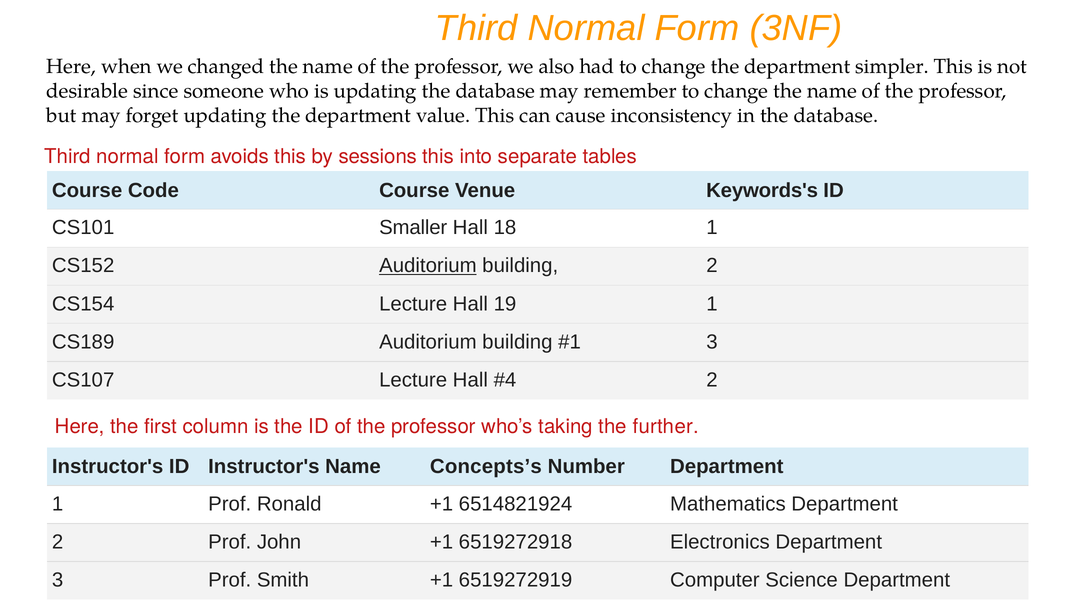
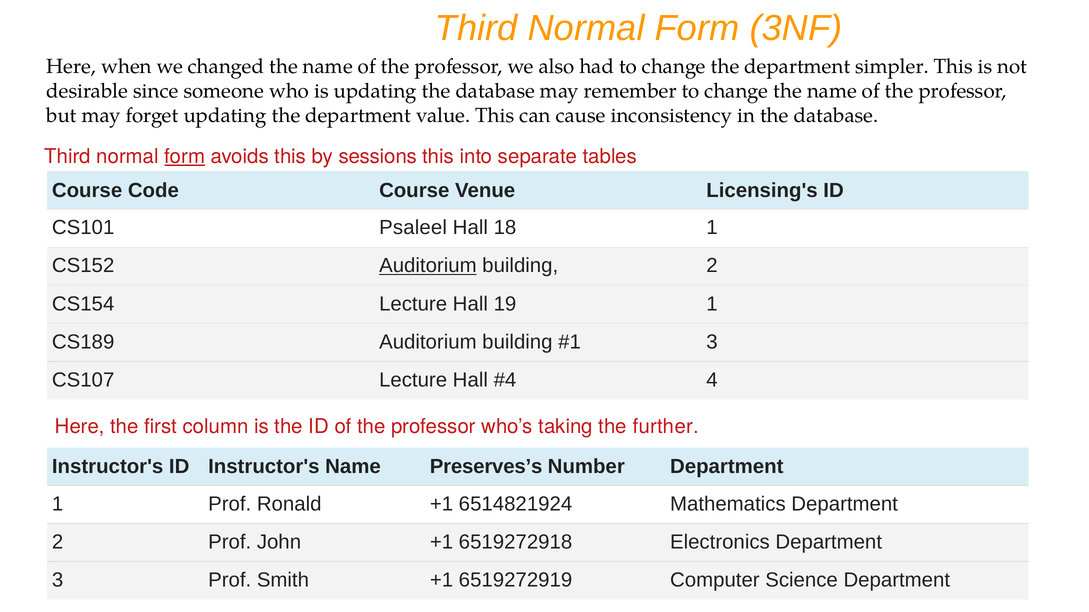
form underline: none -> present (185, 157)
Keywords's: Keywords's -> Licensing's (762, 191)
Smaller: Smaller -> Psaleel (413, 228)
2: 2 -> 4 (712, 380)
Concepts’s: Concepts’s -> Preserves’s (486, 467)
